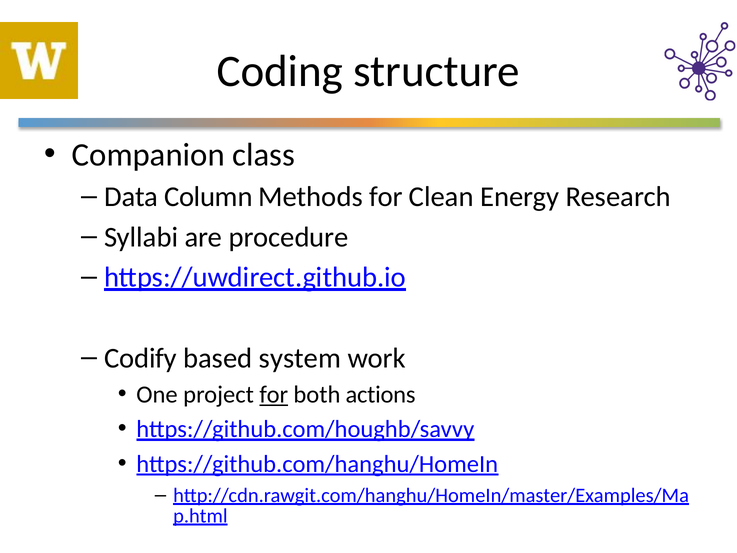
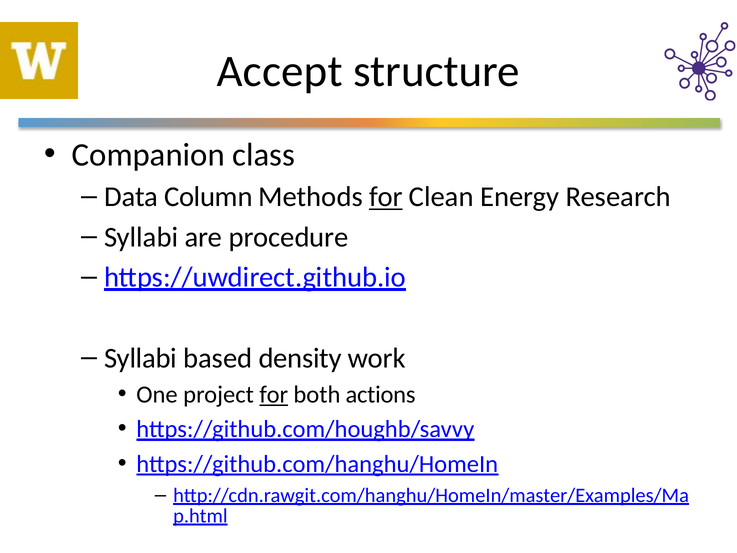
Coding: Coding -> Accept (280, 71)
for underline: none -> present (386, 197)
Codify: Codify -> Syllabi (141, 358)
system: system -> density (300, 358)
